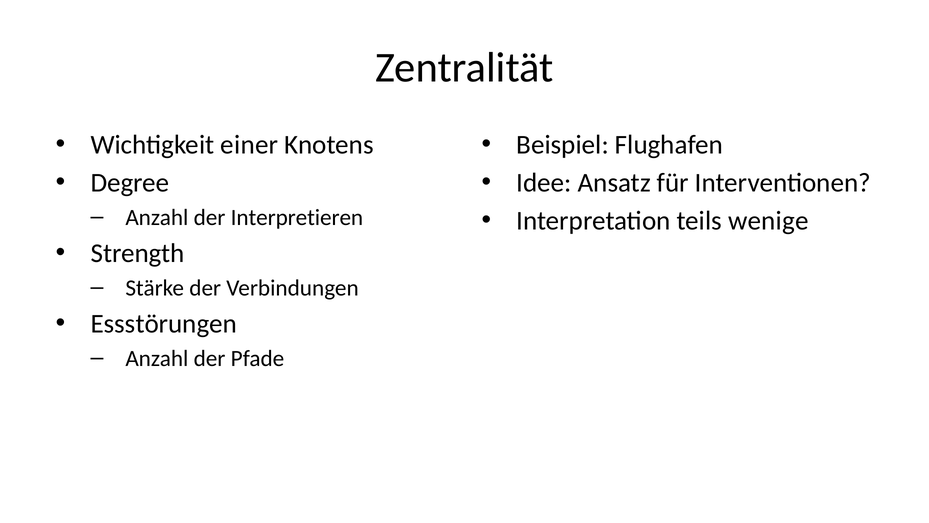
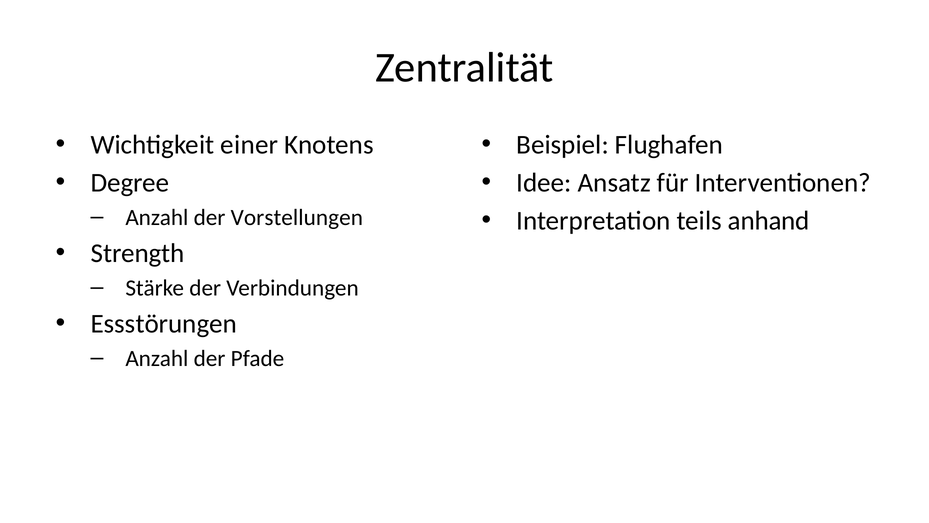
Interpretieren: Interpretieren -> Vorstellungen (297, 217)
wenige: wenige -> anhand (769, 221)
